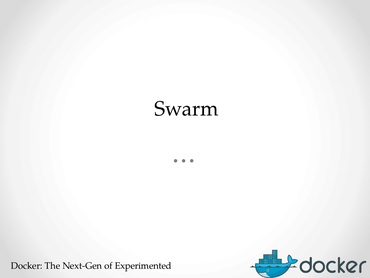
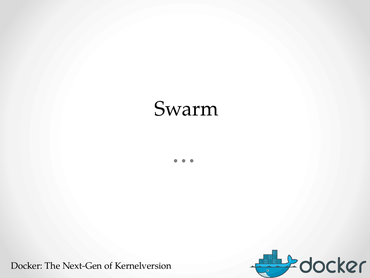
Experimented: Experimented -> Kernelversion (143, 265)
